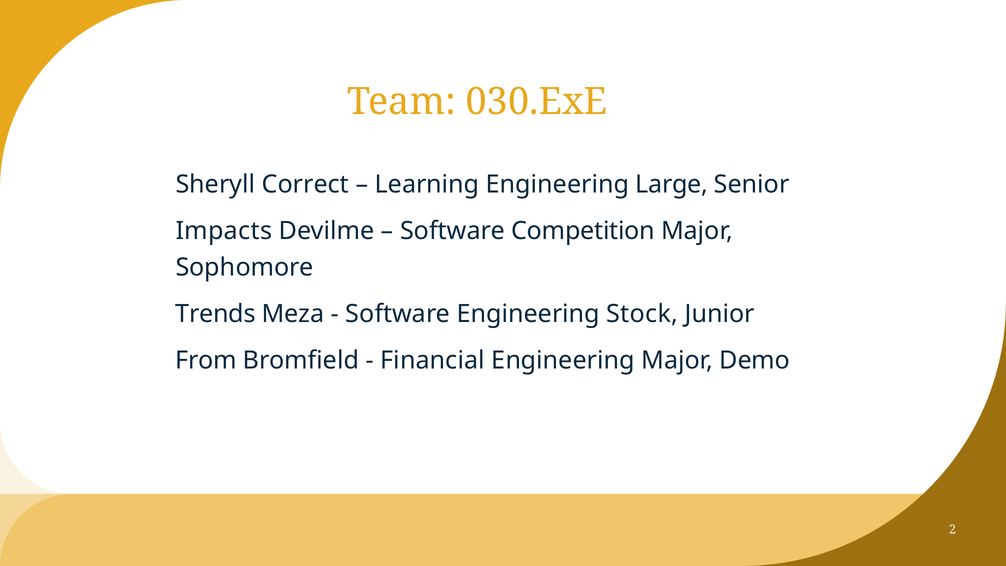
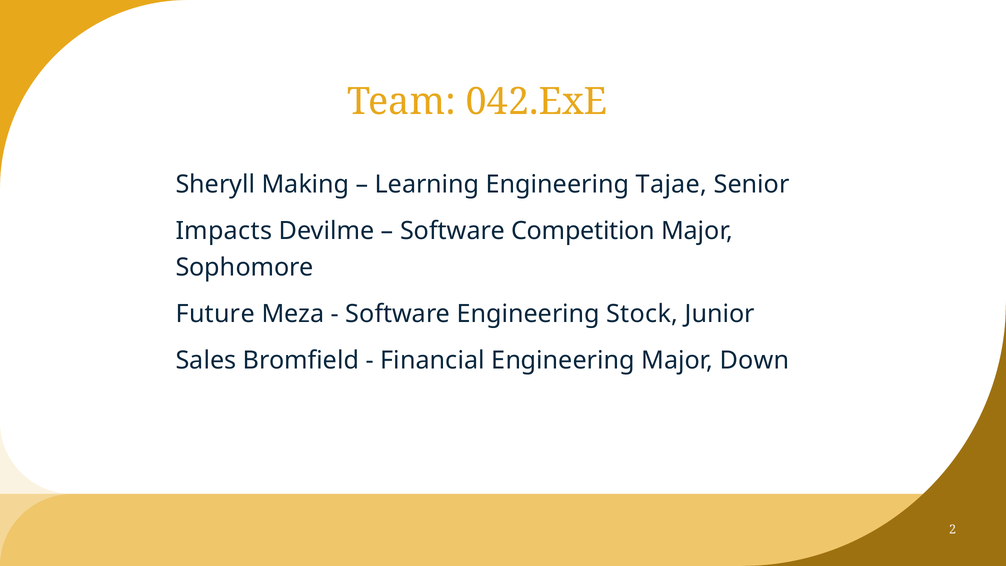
030.ExE: 030.ExE -> 042.ExE (537, 102)
Correct: Correct -> Making (305, 184)
Large: Large -> Tajae (671, 184)
Trends: Trends -> Future (215, 314)
From: From -> Sales (206, 361)
Demo: Demo -> Down (754, 361)
